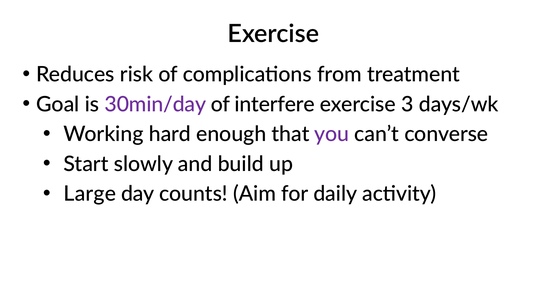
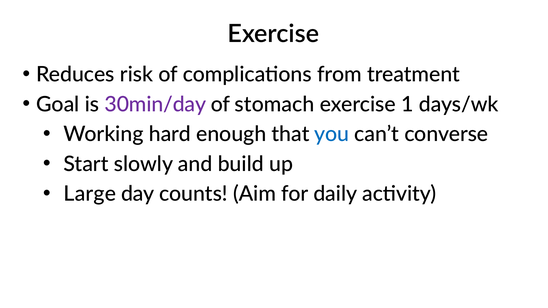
interfere: interfere -> stomach (275, 104)
3: 3 -> 1 (407, 104)
you colour: purple -> blue (332, 134)
